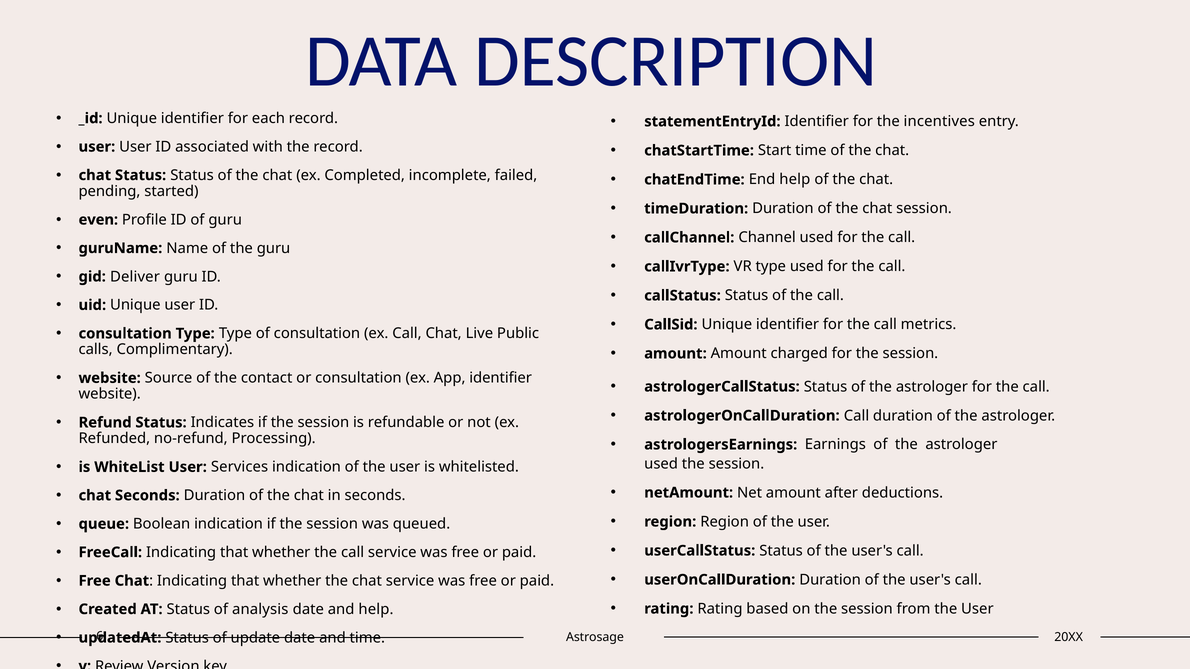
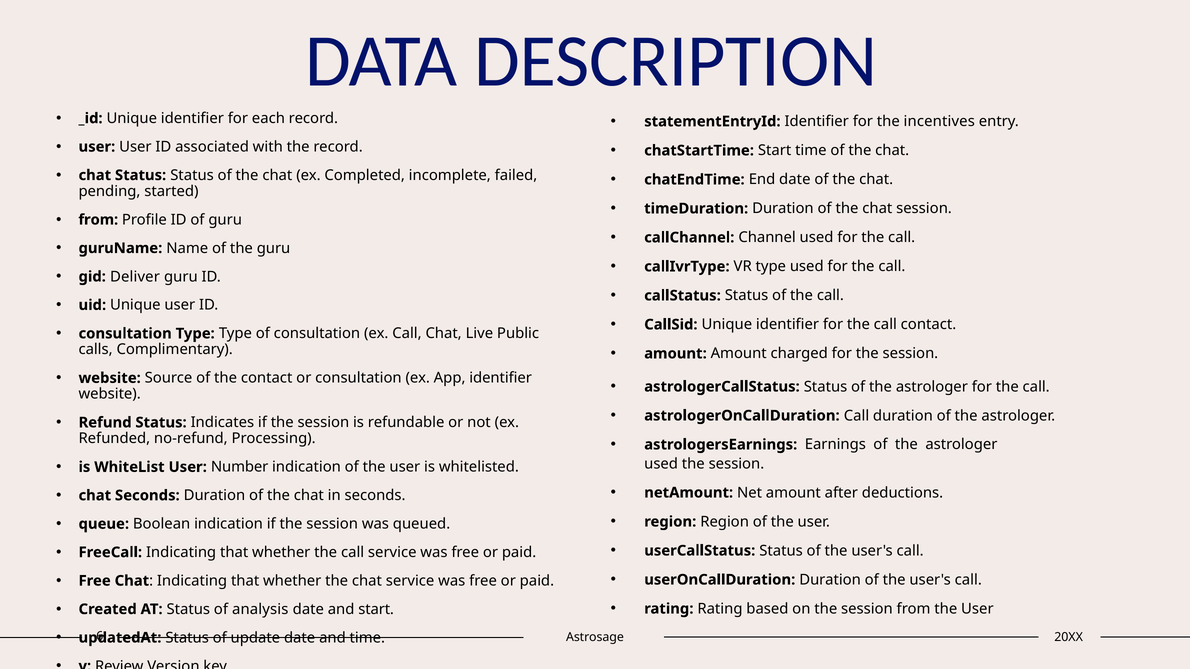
End help: help -> date (795, 180)
even: even -> from (98, 220)
call metrics: metrics -> contact (929, 325)
Services: Services -> Number (240, 467)
and help: help -> start (376, 610)
